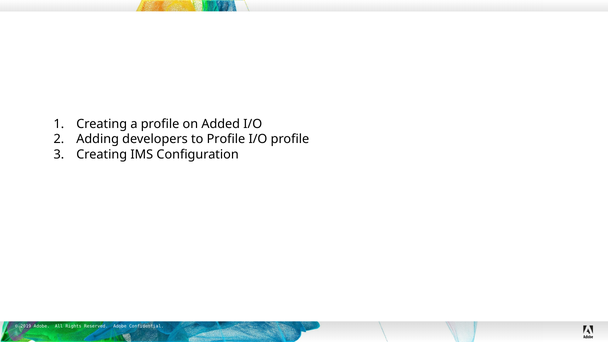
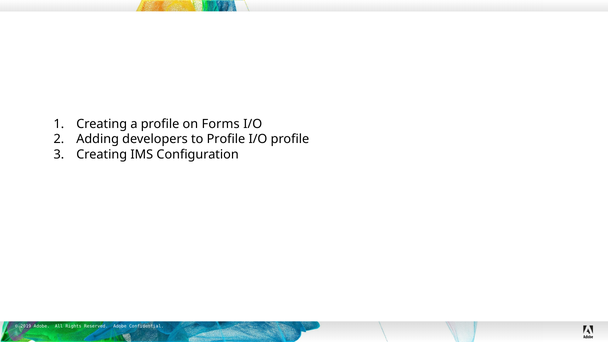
Added: Added -> Forms (221, 124)
